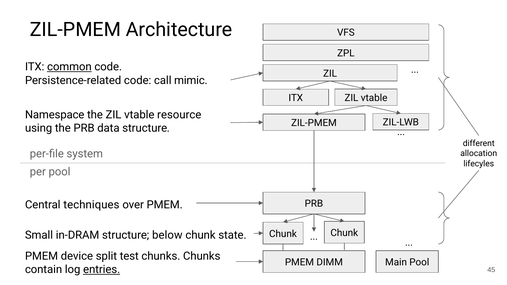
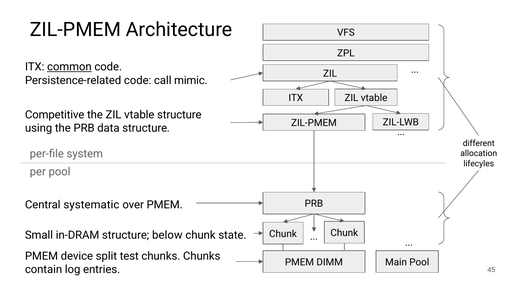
Namespace: Namespace -> Competitive (55, 115)
vtable resource: resource -> structure (179, 115)
techniques: techniques -> systematic (91, 205)
entries underline: present -> none (102, 270)
